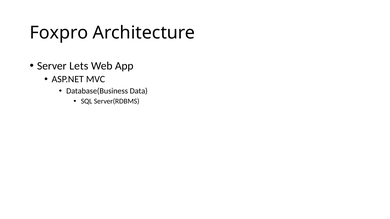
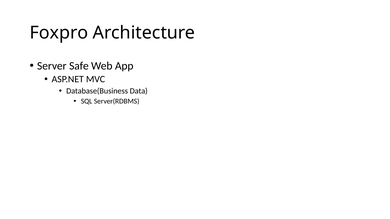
Lets: Lets -> Safe (79, 66)
